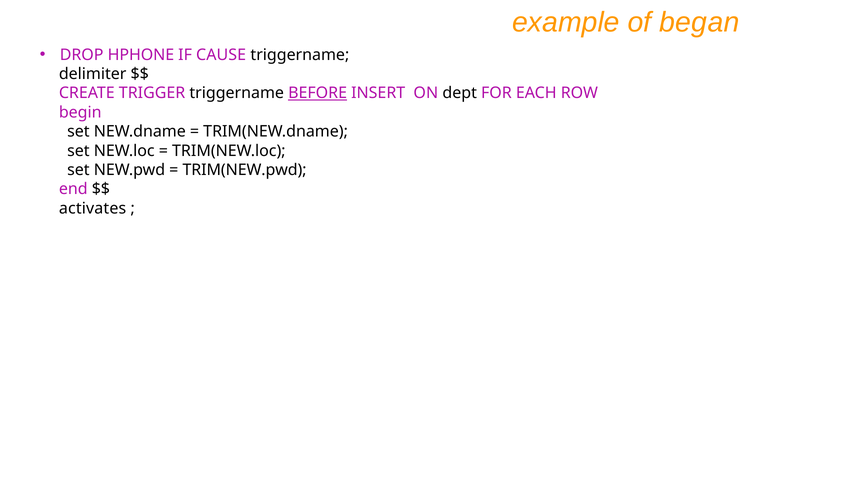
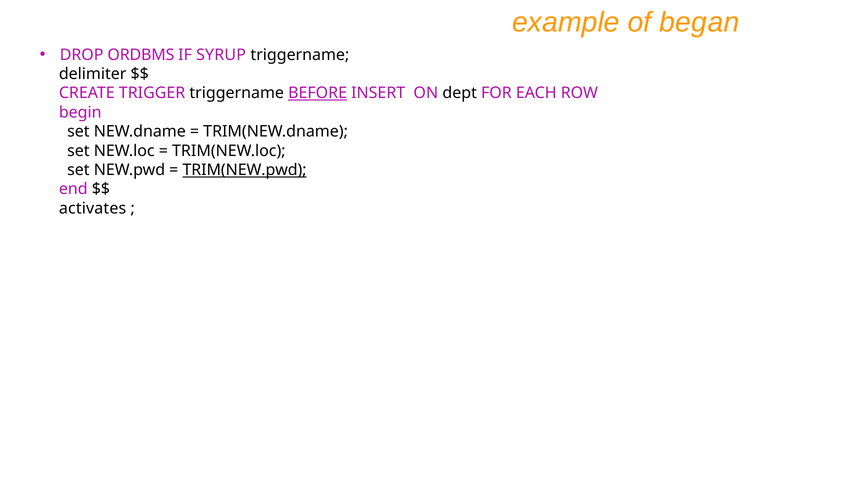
HPHONE: HPHONE -> ORDBMS (141, 55)
CAUSE: CAUSE -> SYRUP (221, 55)
TRIM(NEW.pwd underline: none -> present (245, 170)
